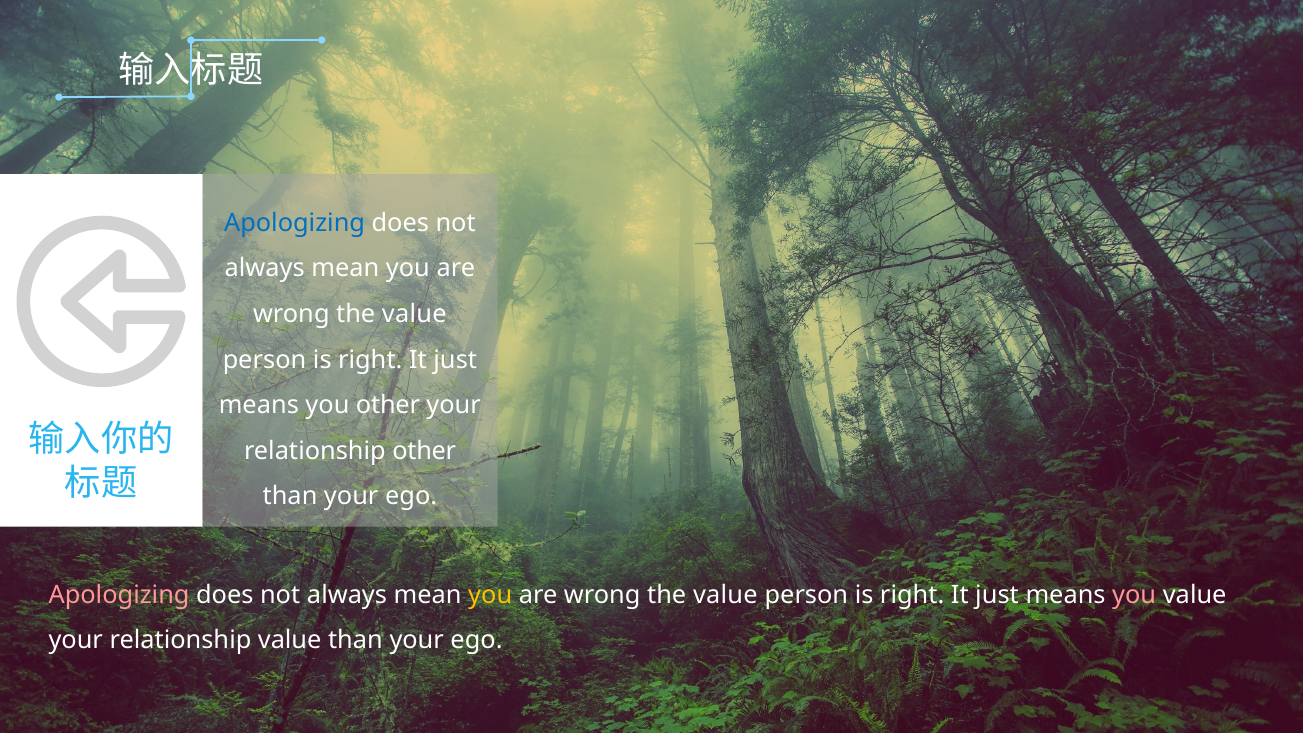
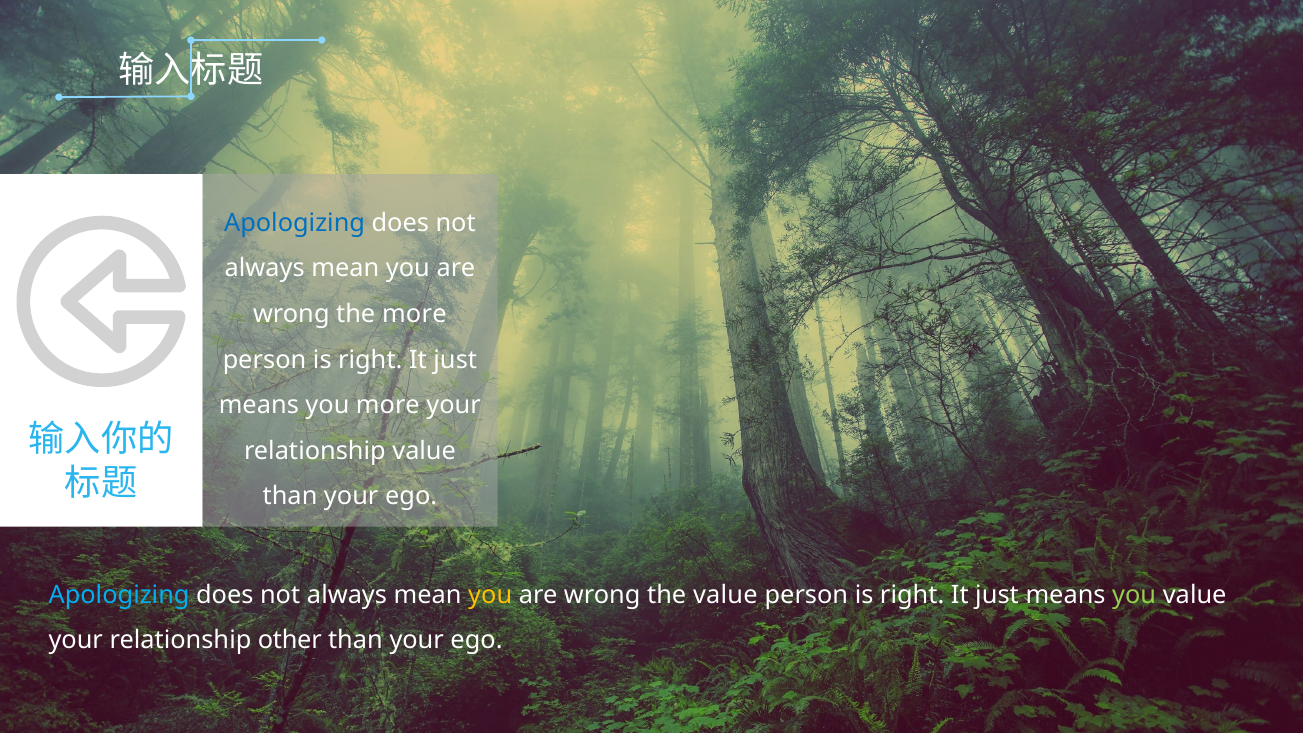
value: value -> more (414, 314)
you other: other -> more (388, 405)
relationship other: other -> value (424, 451)
Apologizing colour: pink -> light blue (119, 595)
you colour: pink -> light green (1134, 595)
relationship value: value -> other (290, 640)
